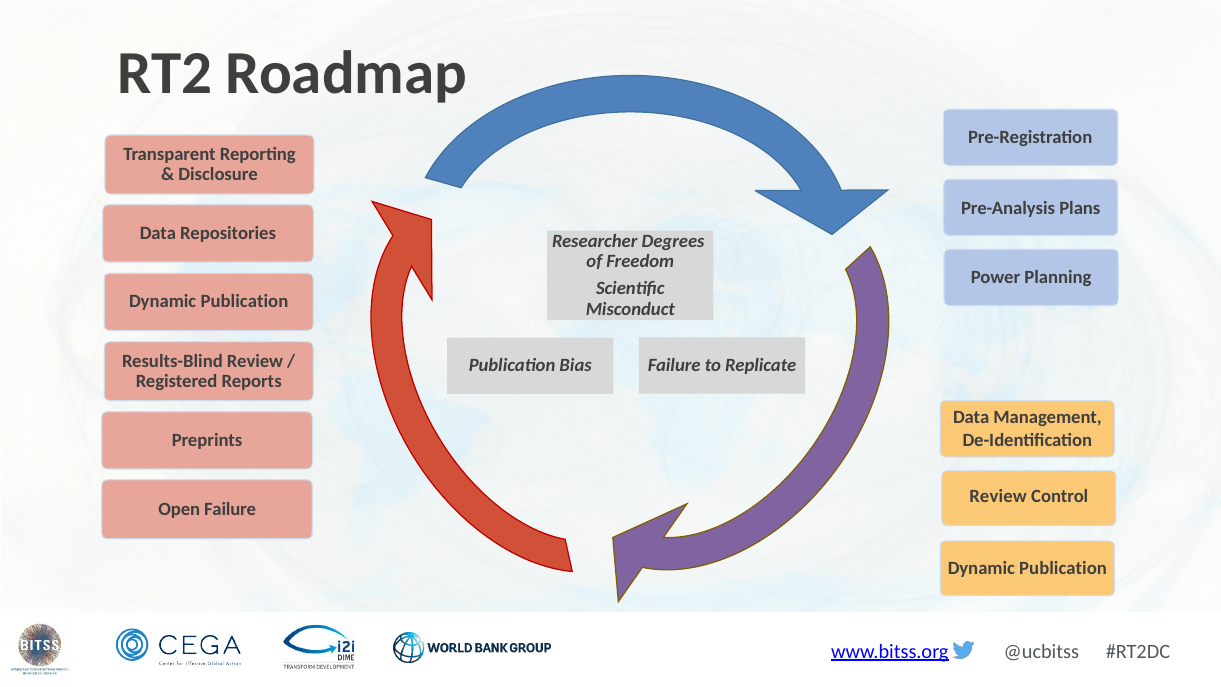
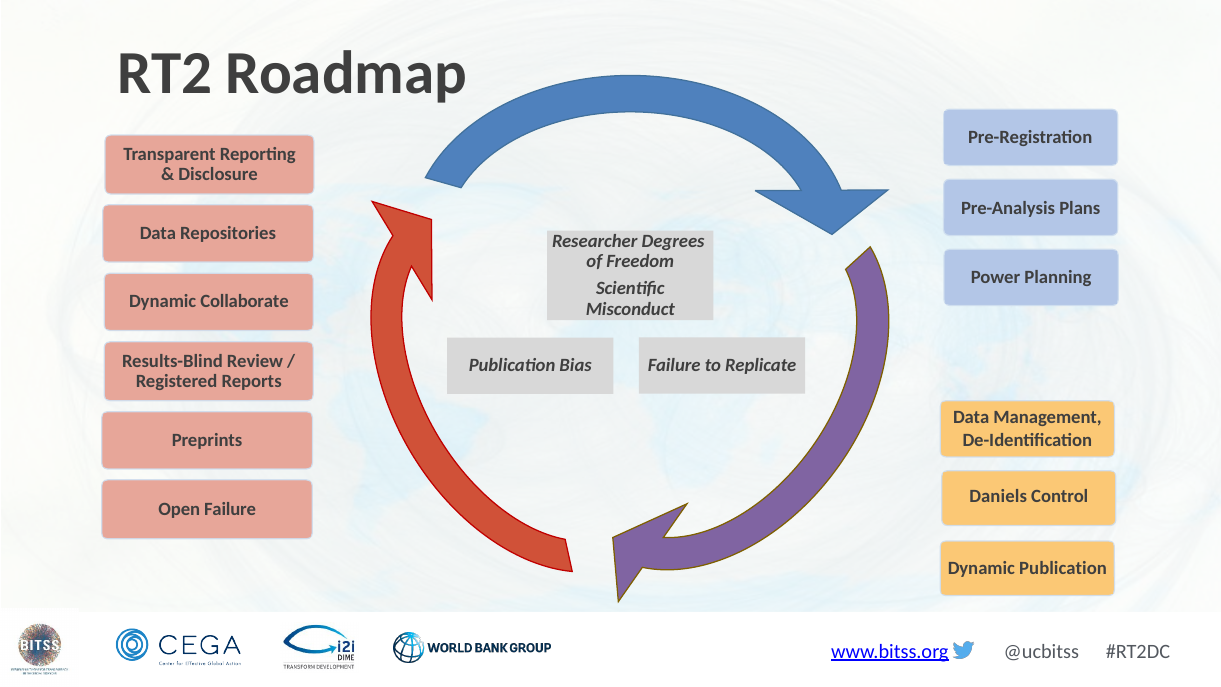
Publication: Publication -> Collaborate (245, 302)
Review: Review -> Daniels (998, 496)
